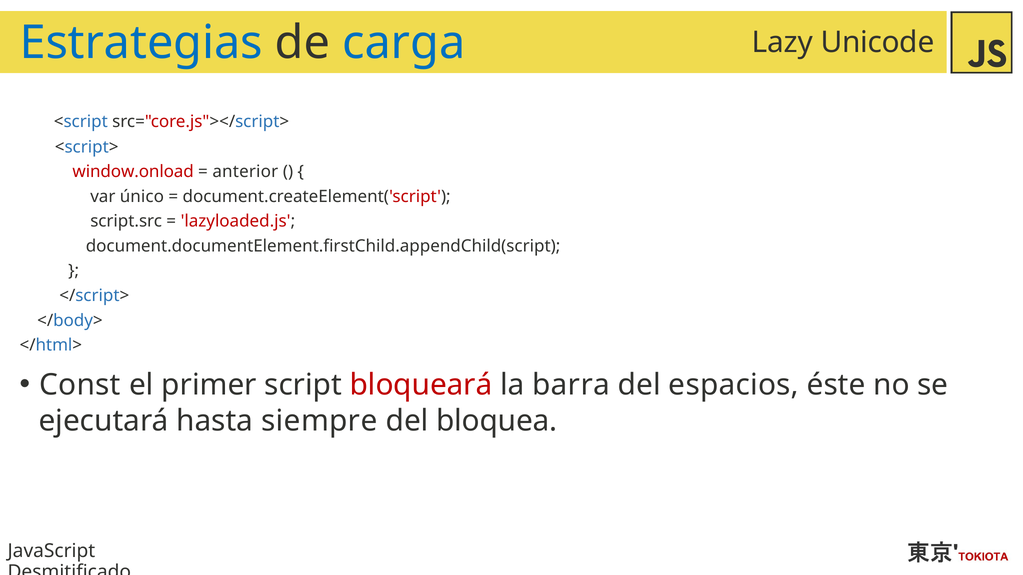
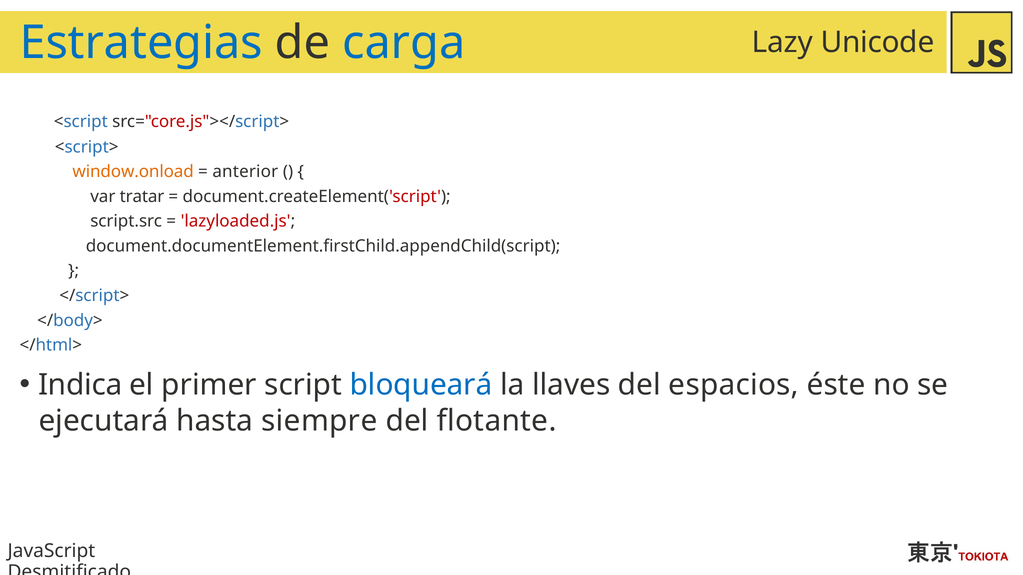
window.onload colour: red -> orange (133, 172)
único: único -> tratar (142, 197)
Const: Const -> Indica (80, 385)
bloqueará colour: red -> blue (421, 385)
barra: barra -> llaves (571, 385)
bloquea: bloquea -> flotante (497, 421)
